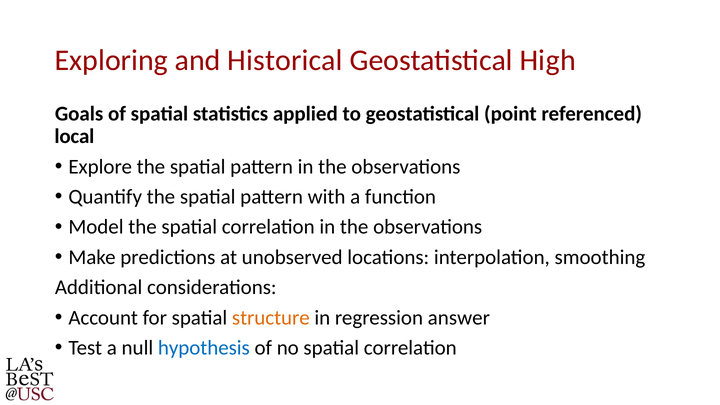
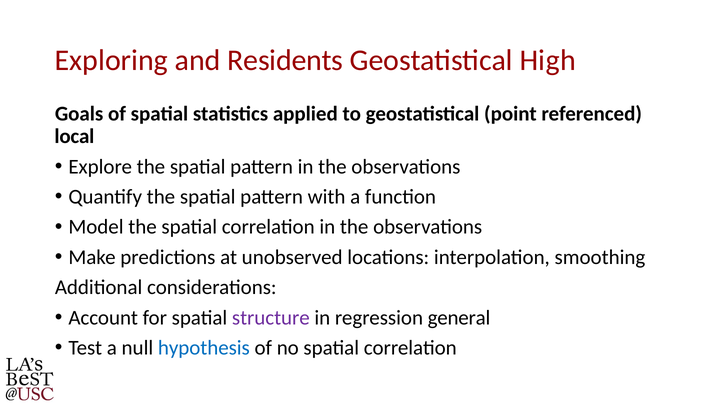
Historical: Historical -> Residents (285, 60)
structure colour: orange -> purple (271, 318)
answer: answer -> general (459, 318)
